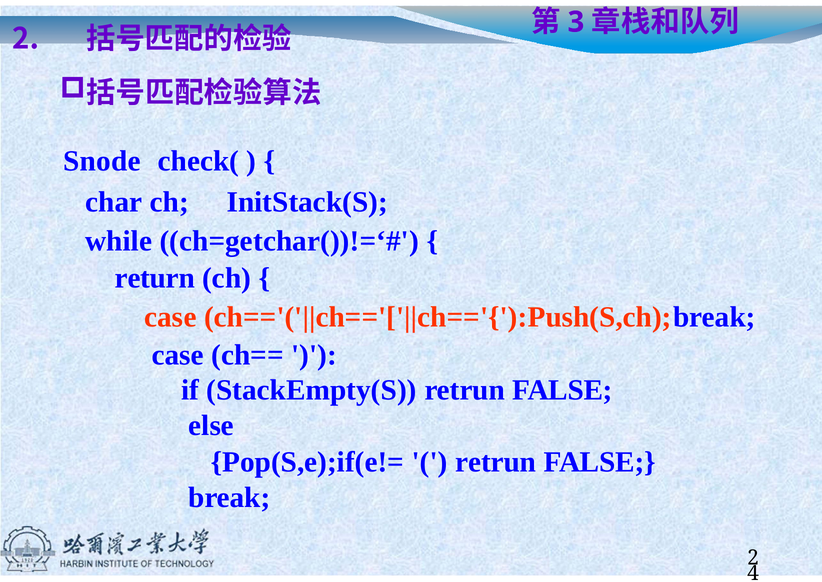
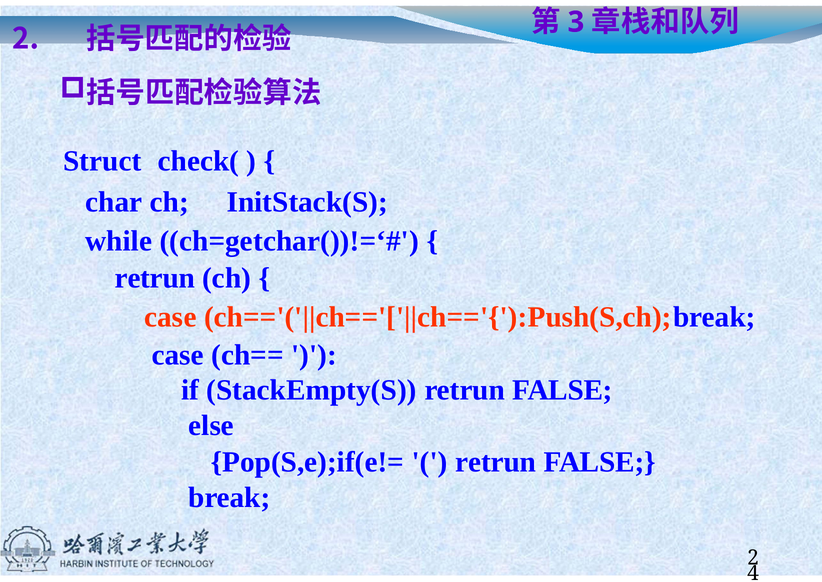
Snode: Snode -> Struct (102, 161)
return: return -> retrun (155, 278)
